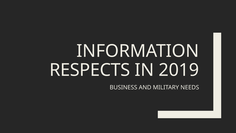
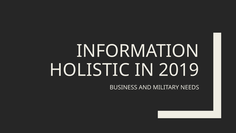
RESPECTS: RESPECTS -> HOLISTIC (90, 70)
